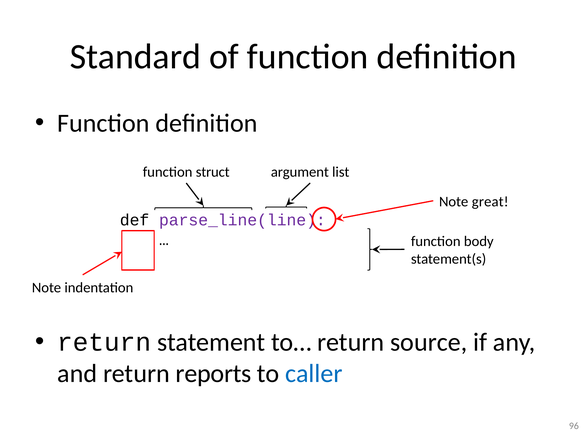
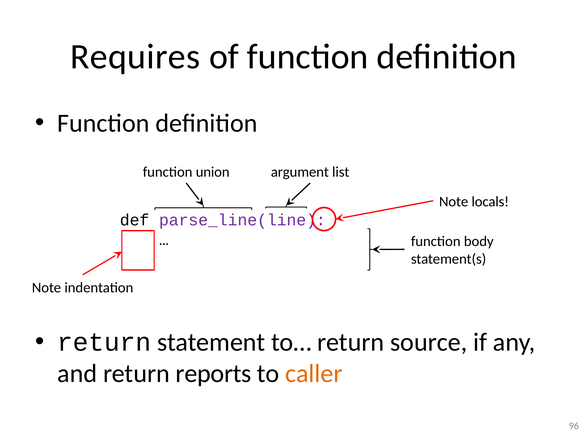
Standard: Standard -> Requires (135, 57)
struct: struct -> union (213, 172)
great: great -> locals (490, 202)
caller colour: blue -> orange (314, 374)
